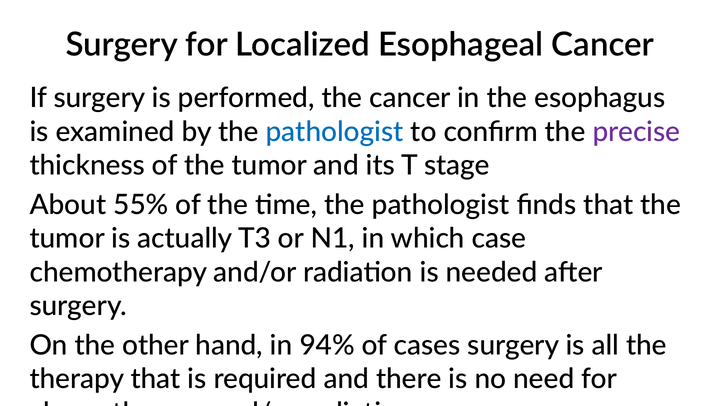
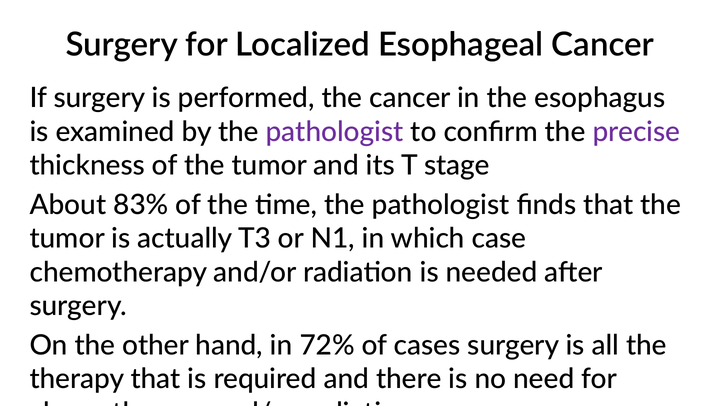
pathologist colour: blue -> purple (335, 132)
55%: 55% -> 83% (141, 205)
94%: 94% -> 72% (327, 346)
